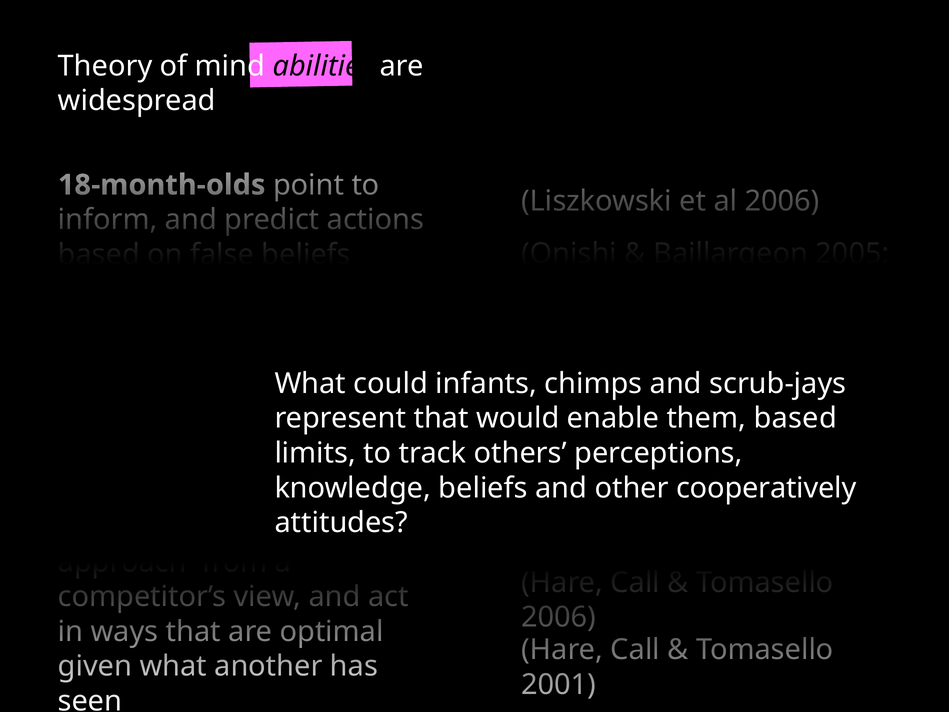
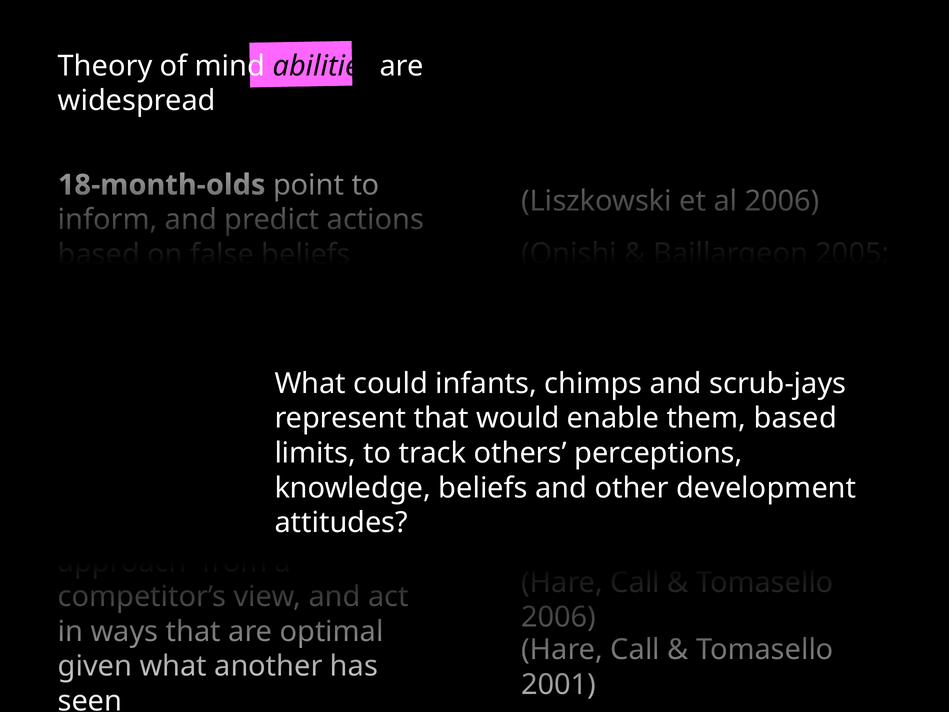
cooperatively: cooperatively -> development (766, 488)
